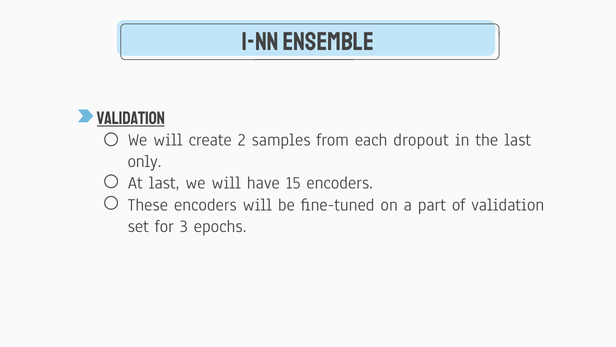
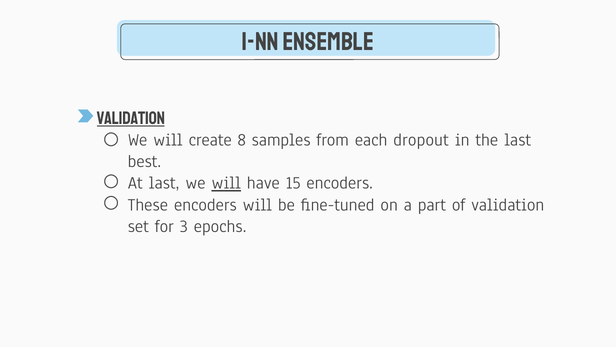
2: 2 -> 8 (242, 140)
only: only -> best (144, 161)
will underline: none -> present (226, 183)
